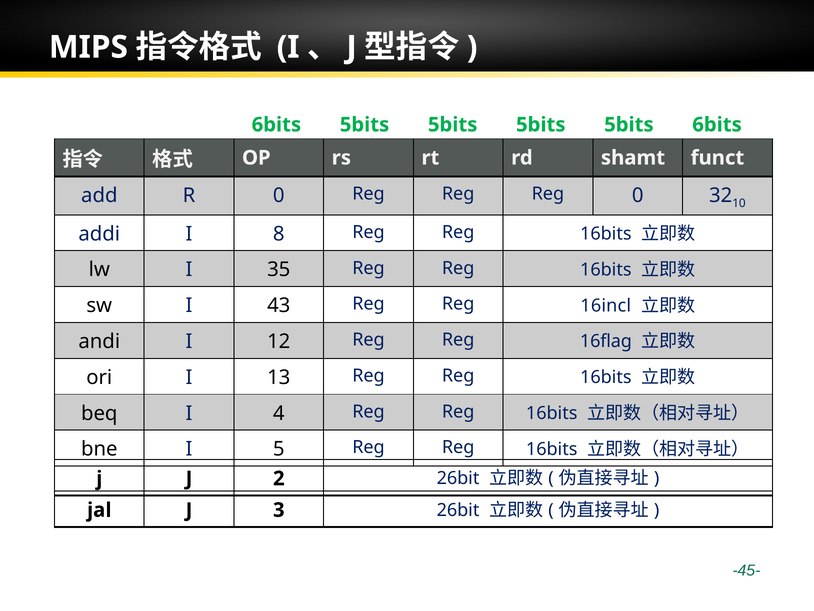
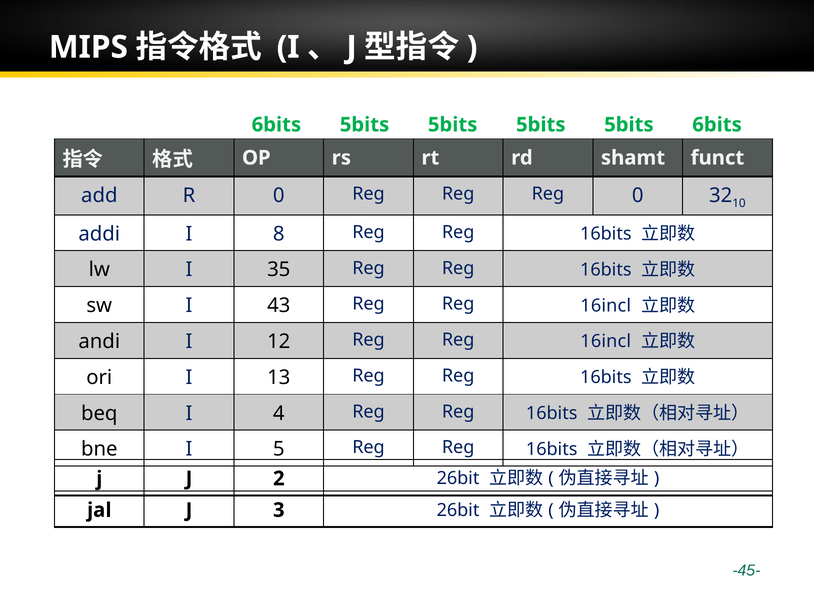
12 Reg Reg 16flag: 16flag -> 16incl (606, 341)
